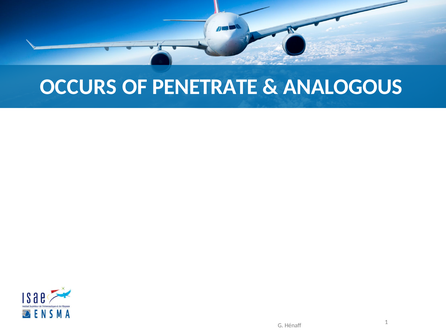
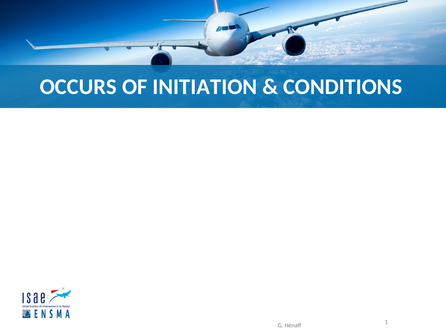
PENETRATE: PENETRATE -> INITIATION (205, 87)
ANALOGOUS: ANALOGOUS -> CONDITIONS (343, 87)
